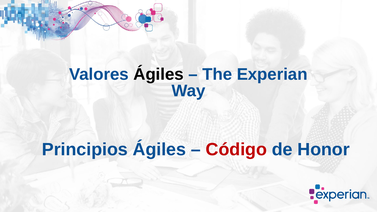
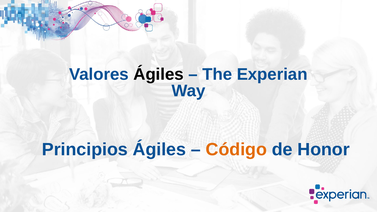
Código colour: red -> orange (236, 150)
